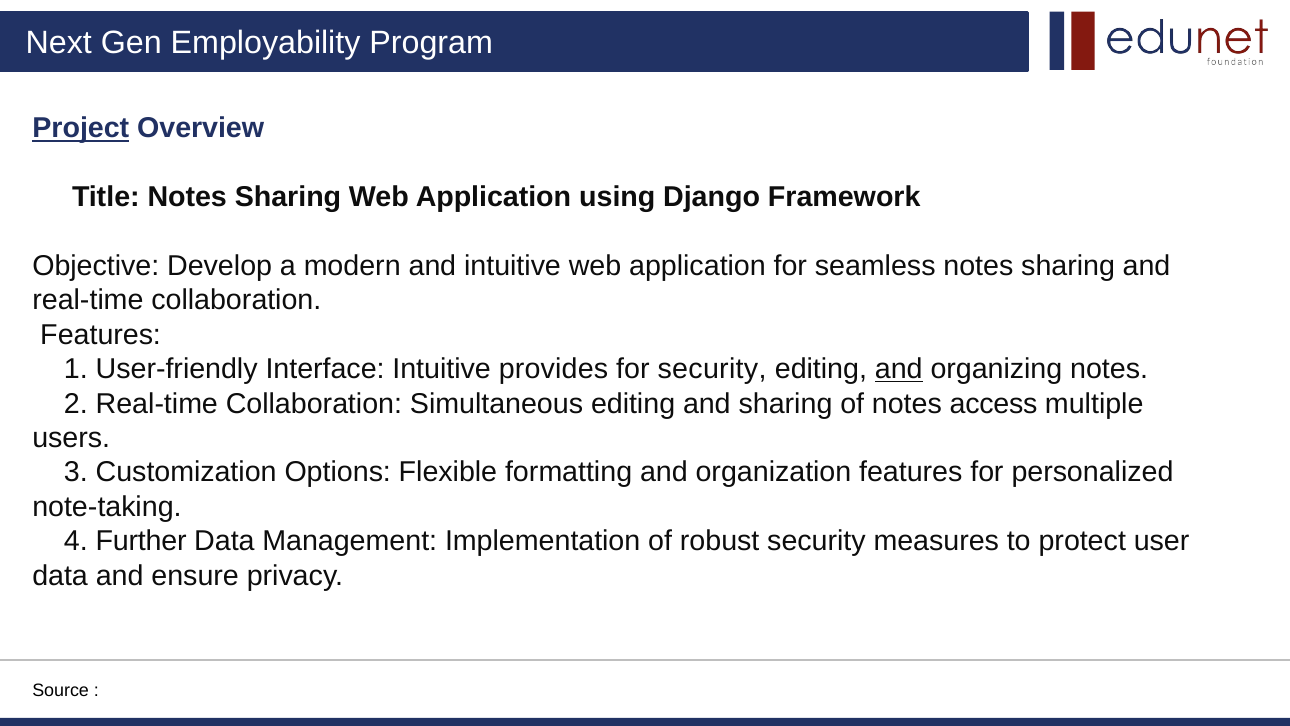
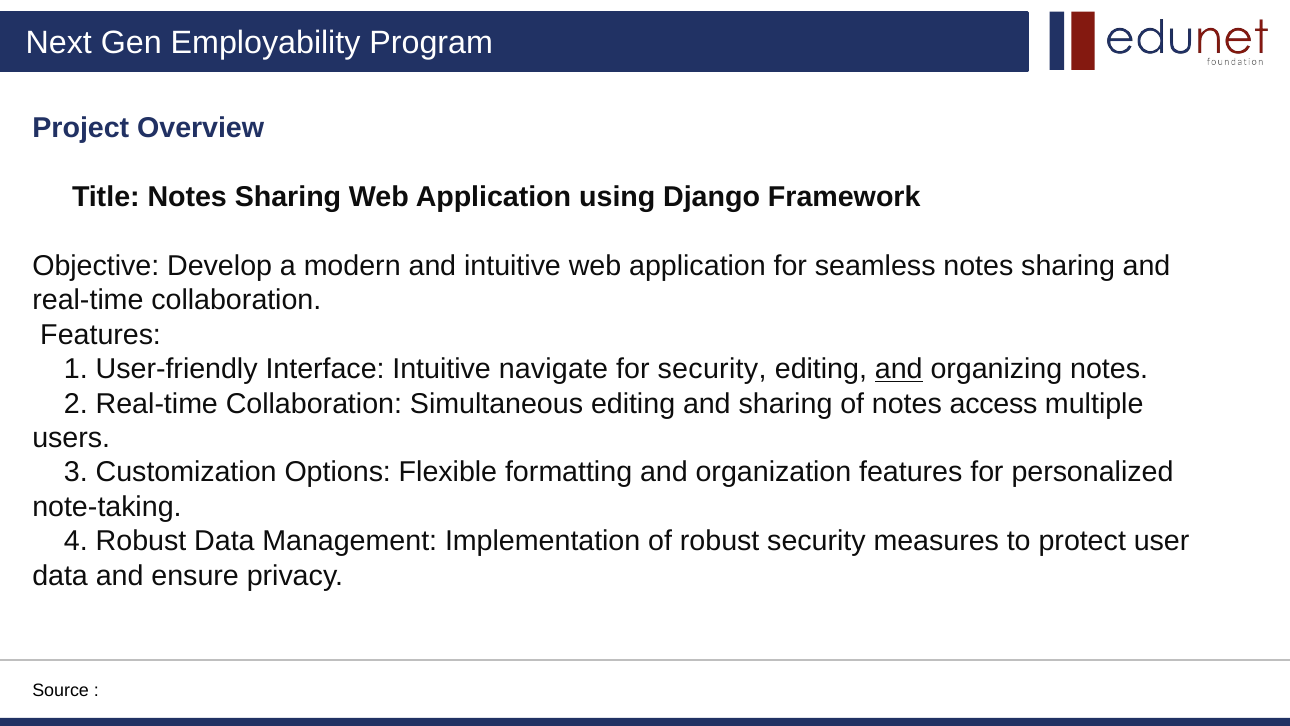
Project underline: present -> none (81, 128)
provides: provides -> navigate (553, 369)
4 Further: Further -> Robust (141, 541)
